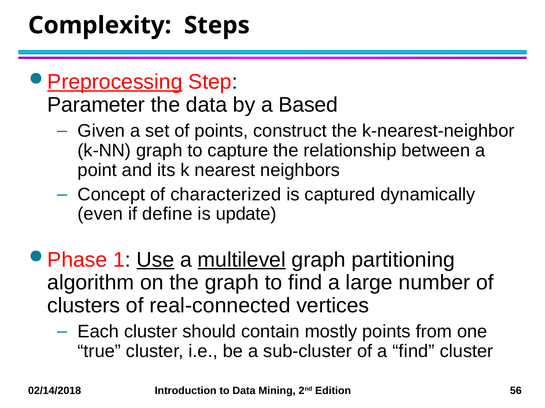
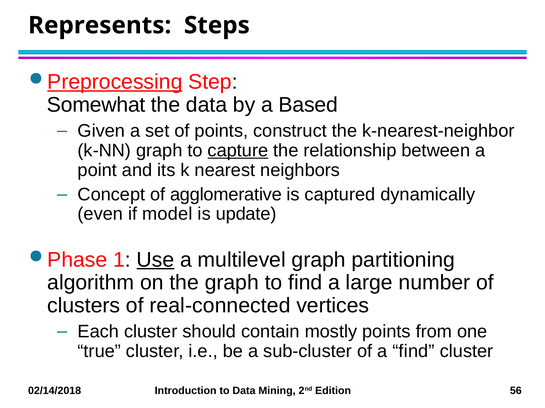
Complexity: Complexity -> Represents (100, 25)
Parameter: Parameter -> Somewhat (96, 105)
capture underline: none -> present (238, 151)
characterized: characterized -> agglomerative (226, 195)
define: define -> model (167, 214)
multilevel underline: present -> none (242, 260)
